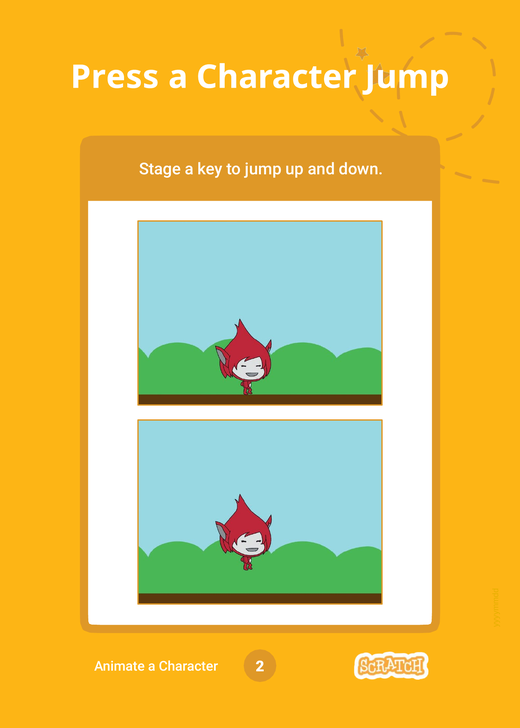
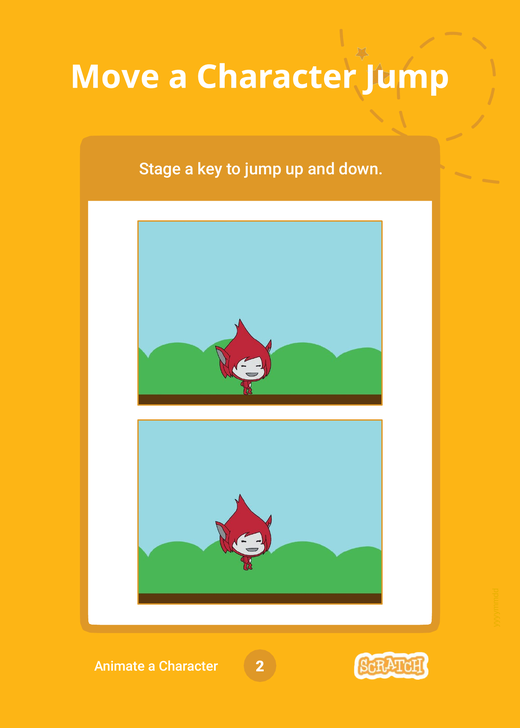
Press: Press -> Move (115, 77)
